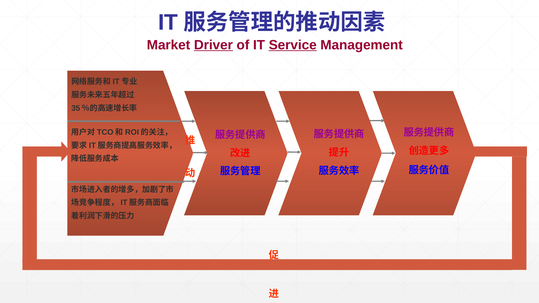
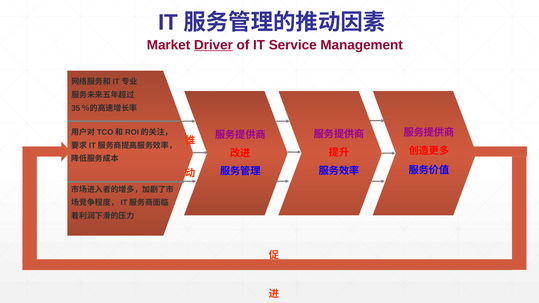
Service underline: present -> none (293, 45)
